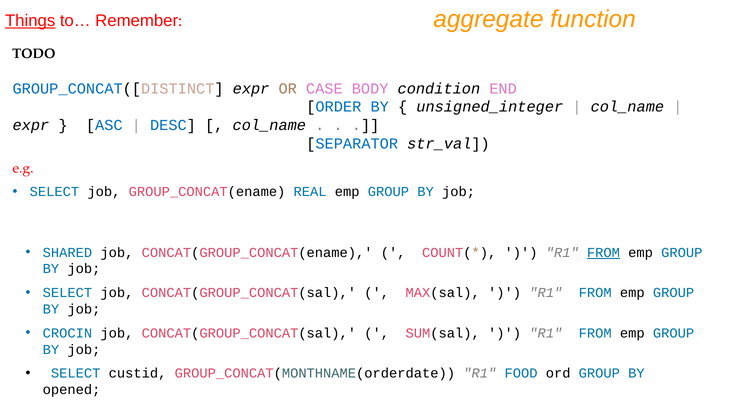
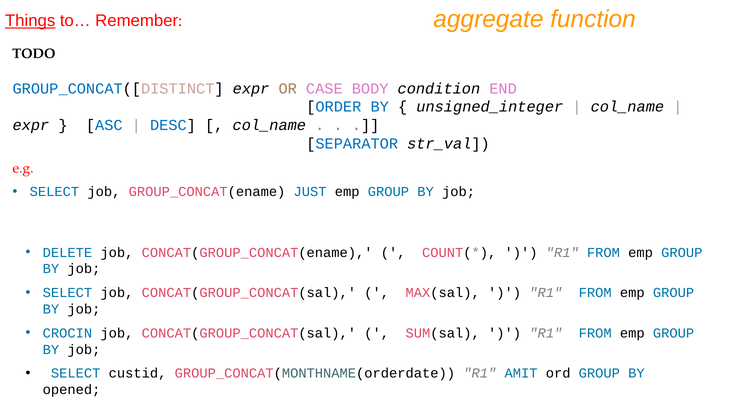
REAL: REAL -> JUST (310, 192)
SHARED: SHARED -> DELETE (67, 253)
FROM underline: present -> none (603, 253)
FOOD: FOOD -> AMIT (521, 374)
